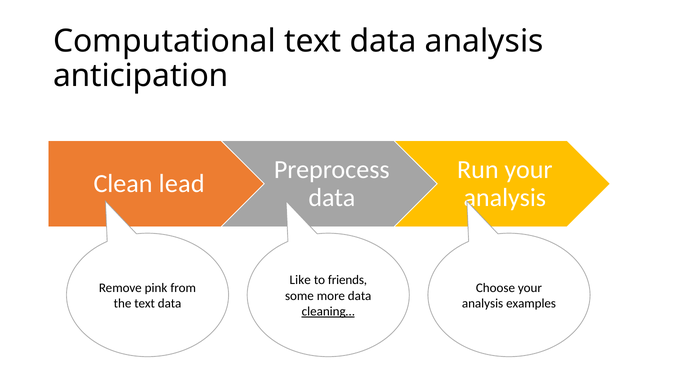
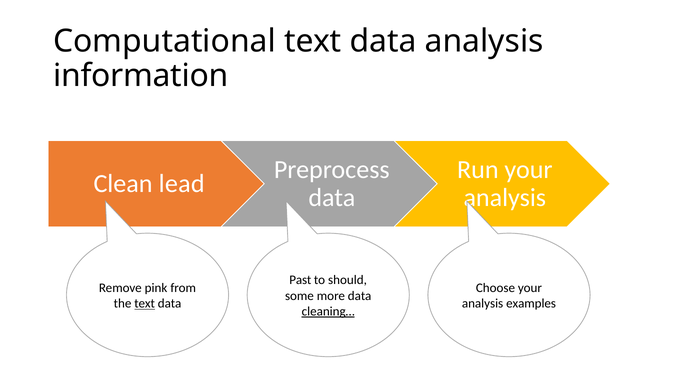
anticipation: anticipation -> information (141, 76)
Like: Like -> Past (300, 281)
friends: friends -> should (347, 281)
text underline: none -> present (145, 304)
